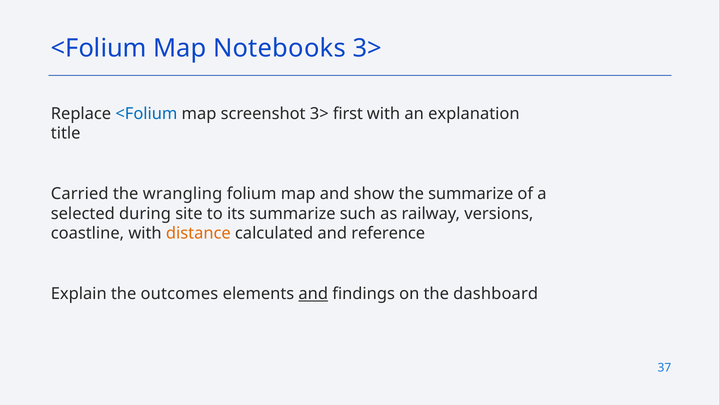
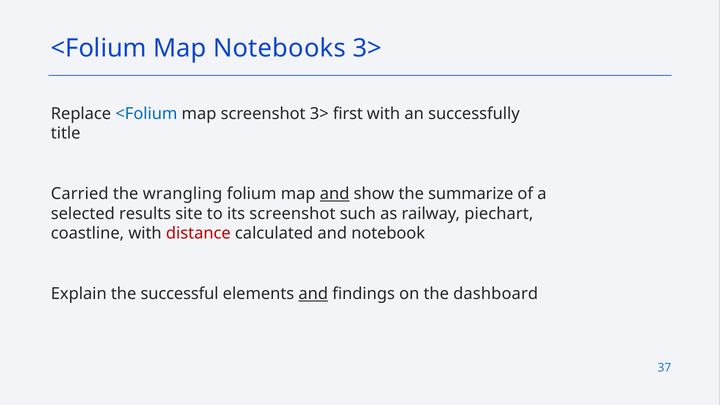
explanation: explanation -> successfully (474, 114)
and underline: none -> present (335, 194)
during: during -> results (145, 214)
its summarize: summarize -> screenshot (292, 214)
versions: versions -> piechart (499, 214)
distance colour: orange -> red (198, 233)
reference: reference -> notebook (388, 233)
outcomes: outcomes -> successful (180, 294)
